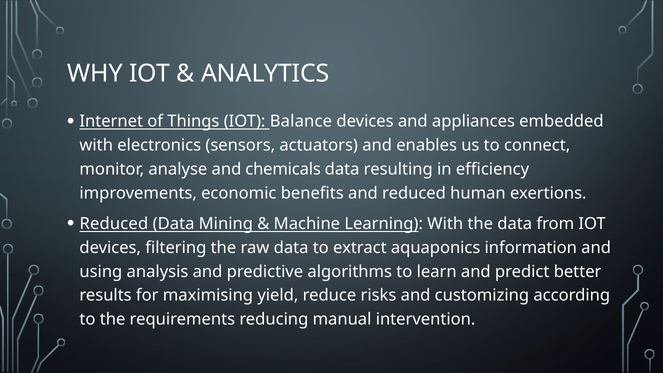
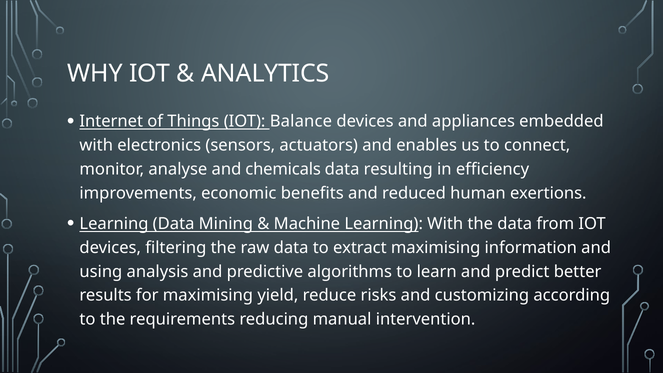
Reduced: Reduced -> Learning (114, 224)
extract aquaponics: aquaponics -> maximising (436, 248)
